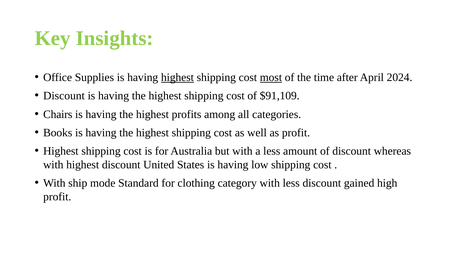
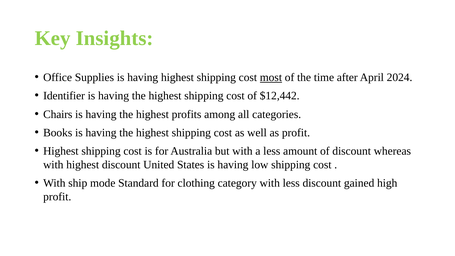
highest underline: present -> none (177, 77)
Discount: Discount -> Identifier (64, 96)
$91,109: $91,109 -> $12,442 (280, 96)
